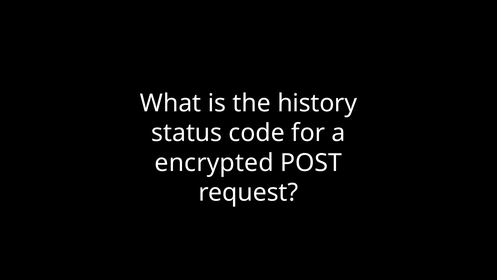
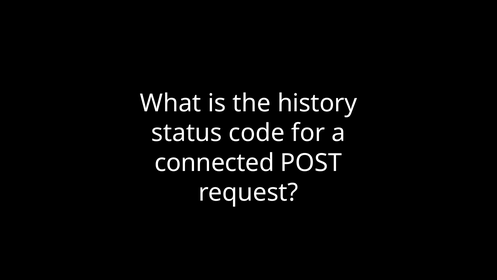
encrypted: encrypted -> connected (214, 163)
